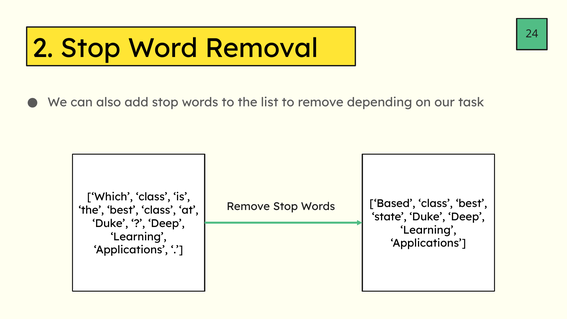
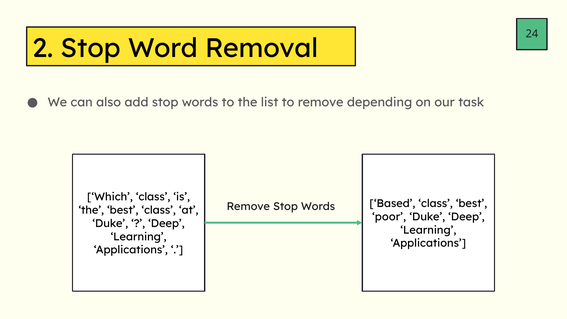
state: state -> poor (389, 217)
